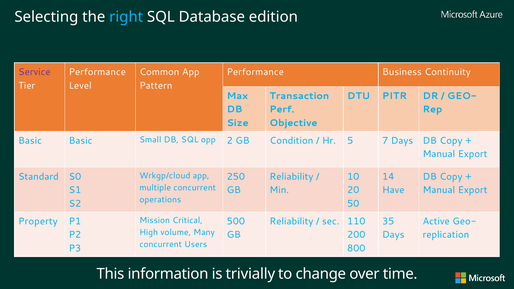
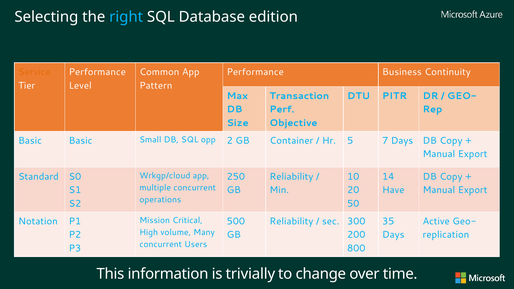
Service colour: purple -> orange (34, 72)
Condition: Condition -> Container (291, 141)
Property: Property -> Notation (38, 221)
110: 110 -> 300 (356, 221)
